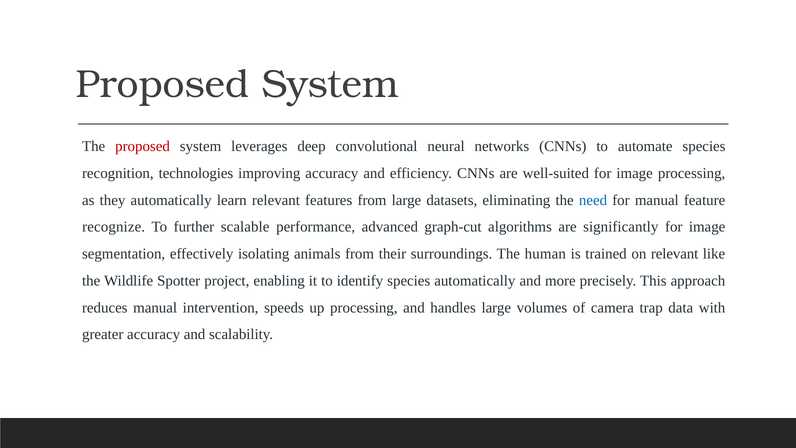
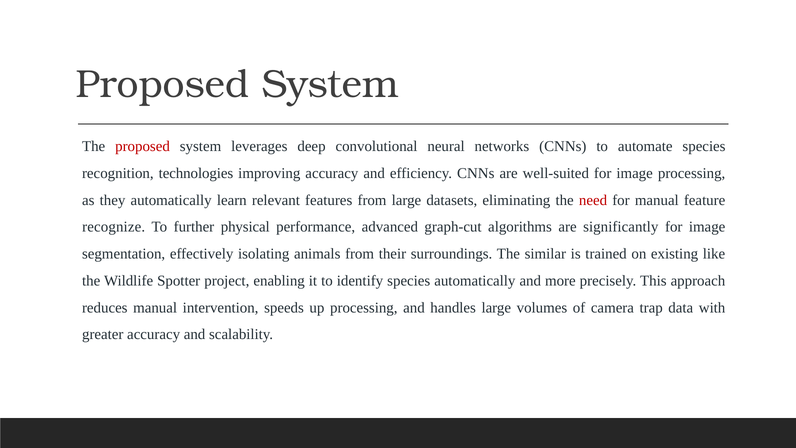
need colour: blue -> red (593, 200)
scalable: scalable -> physical (245, 227)
human: human -> similar (545, 254)
on relevant: relevant -> existing (675, 254)
